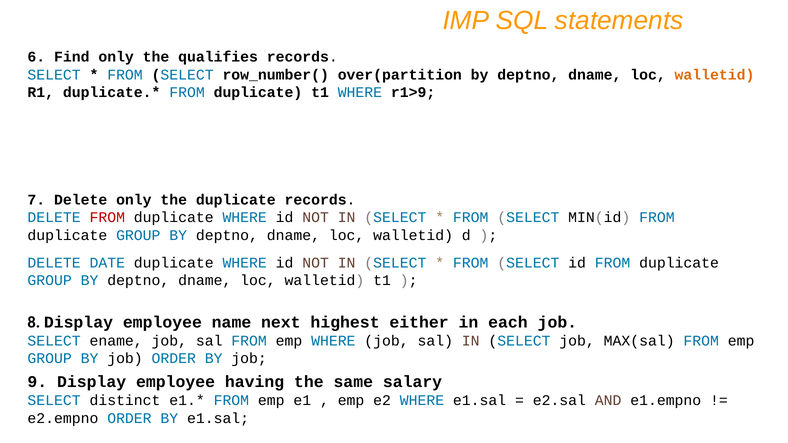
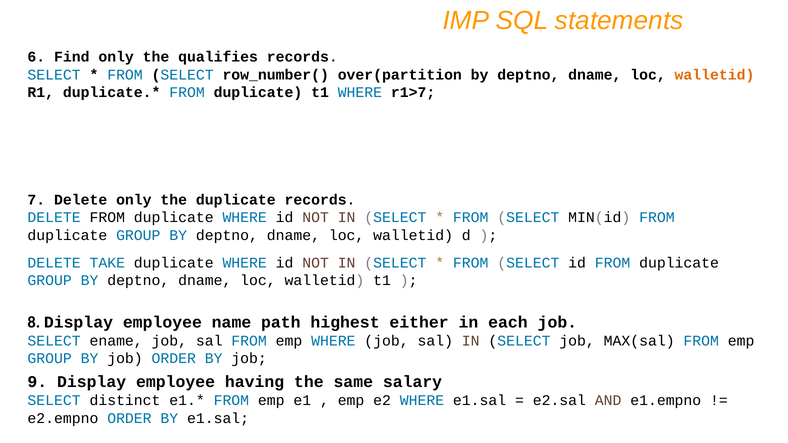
r1>9: r1>9 -> r1>7 (413, 93)
FROM colour: red -> black (107, 218)
DATE: DATE -> TAKE (107, 263)
next: next -> path (281, 322)
